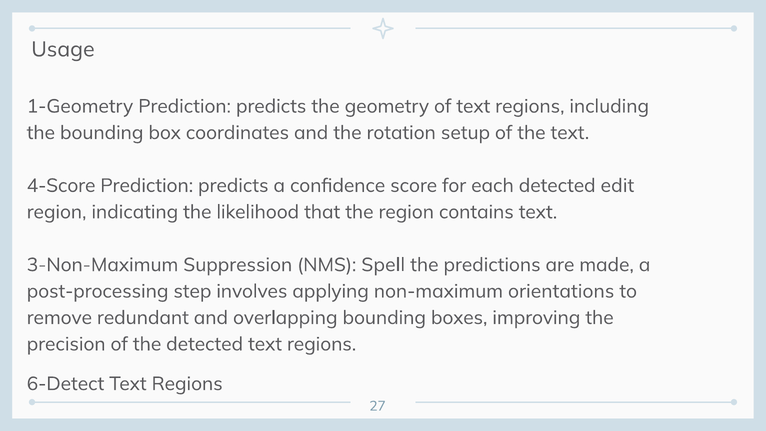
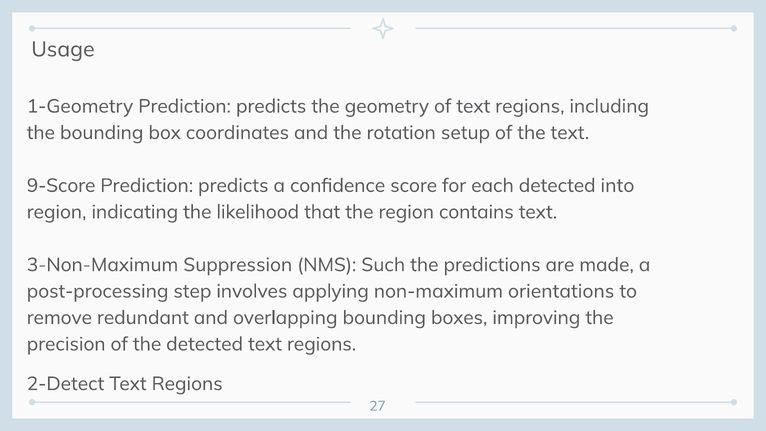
4-Score: 4-Score -> 9-Score (61, 186)
edit: edit -> into (617, 186)
Spell: Spell -> Such (383, 265)
6-Detect: 6-Detect -> 2-Detect (65, 384)
